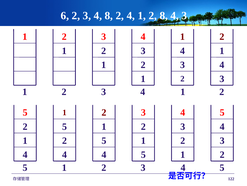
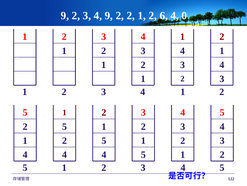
6: 6 -> 9 (65, 16)
4 8: 8 -> 9 (109, 16)
4: 4 -> 2 (131, 16)
2 8: 8 -> 6 (164, 16)
4 3: 3 -> 0 (184, 16)
